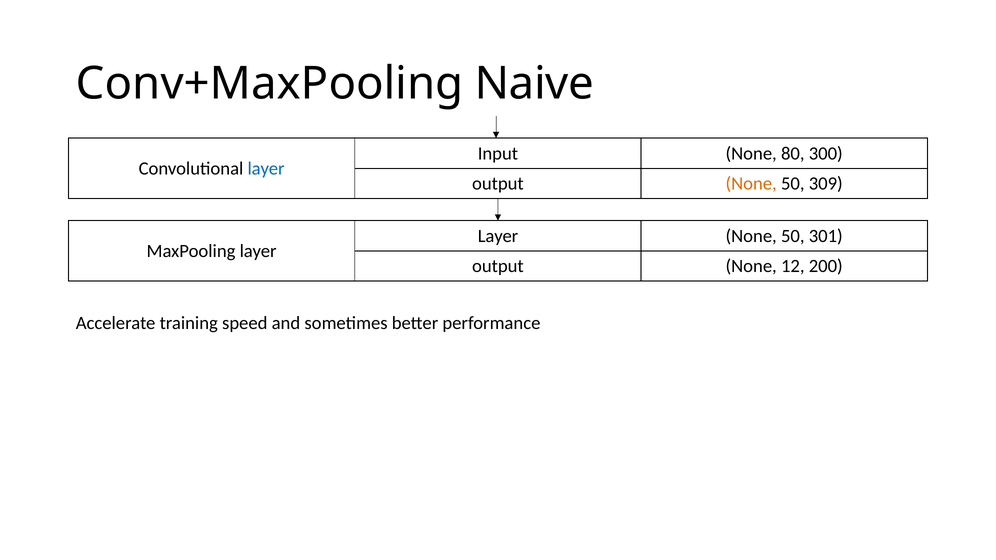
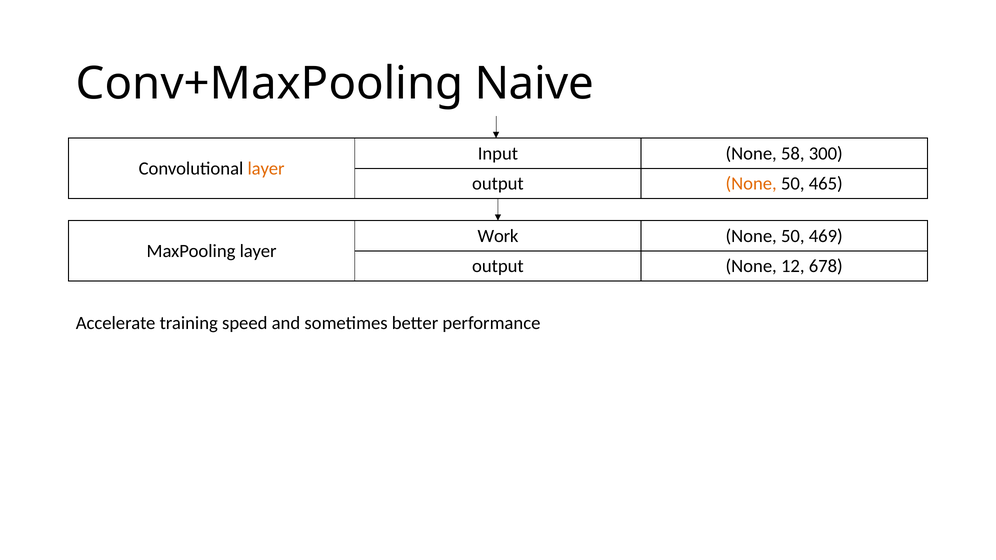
80: 80 -> 58 (793, 153)
layer colour: blue -> orange (266, 169)
309: 309 -> 465 (826, 184)
Layer: Layer -> Work (498, 236)
301: 301 -> 469 (826, 236)
200: 200 -> 678 (826, 266)
